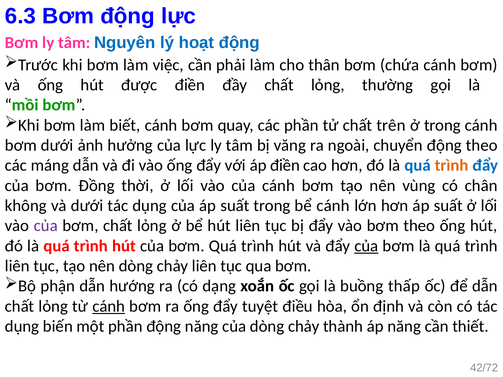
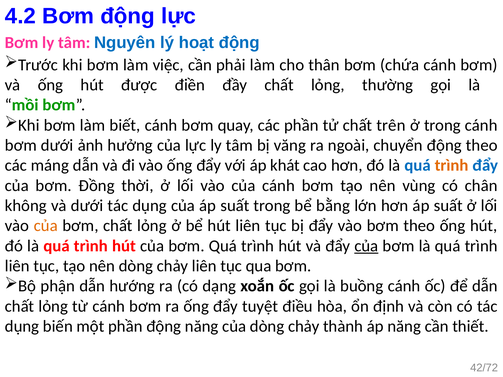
6.3: 6.3 -> 4.2 (20, 16)
áp điền: điền -> khát (285, 166)
bể cánh: cánh -> bằng (333, 206)
của colour: purple -> orange (46, 226)
buồng thấp: thấp -> cánh (404, 286)
cánh underline: present -> none (109, 306)
